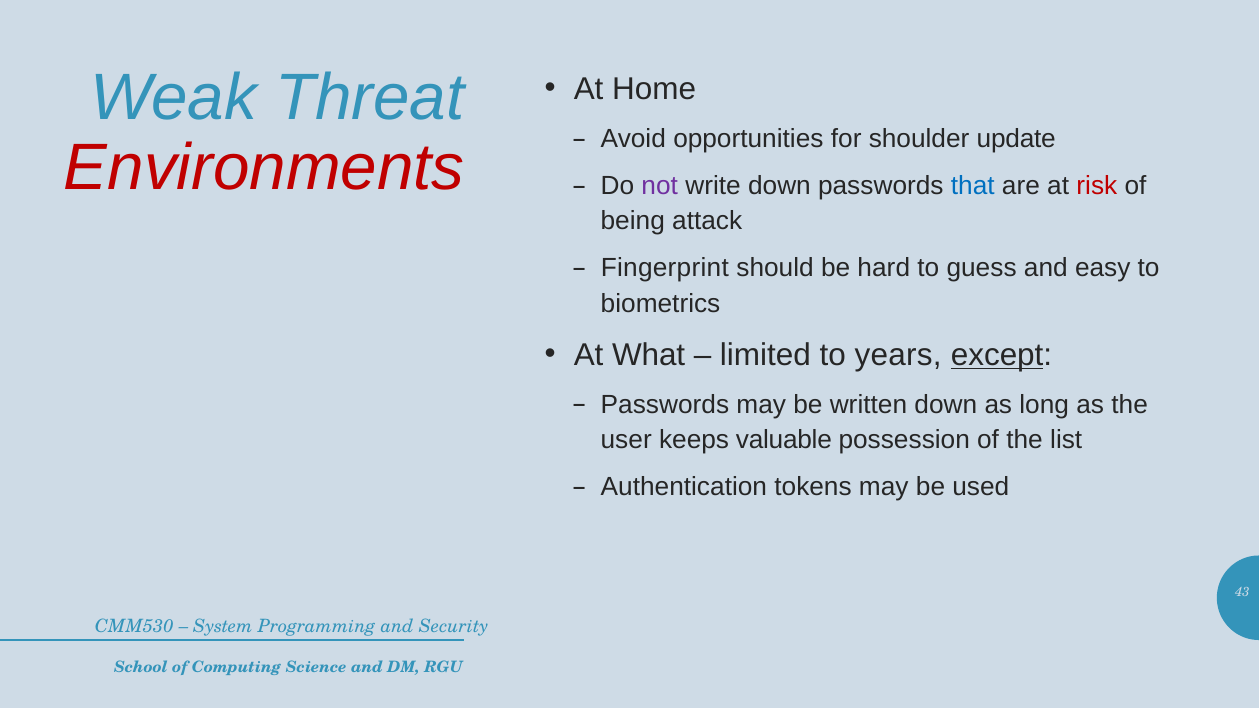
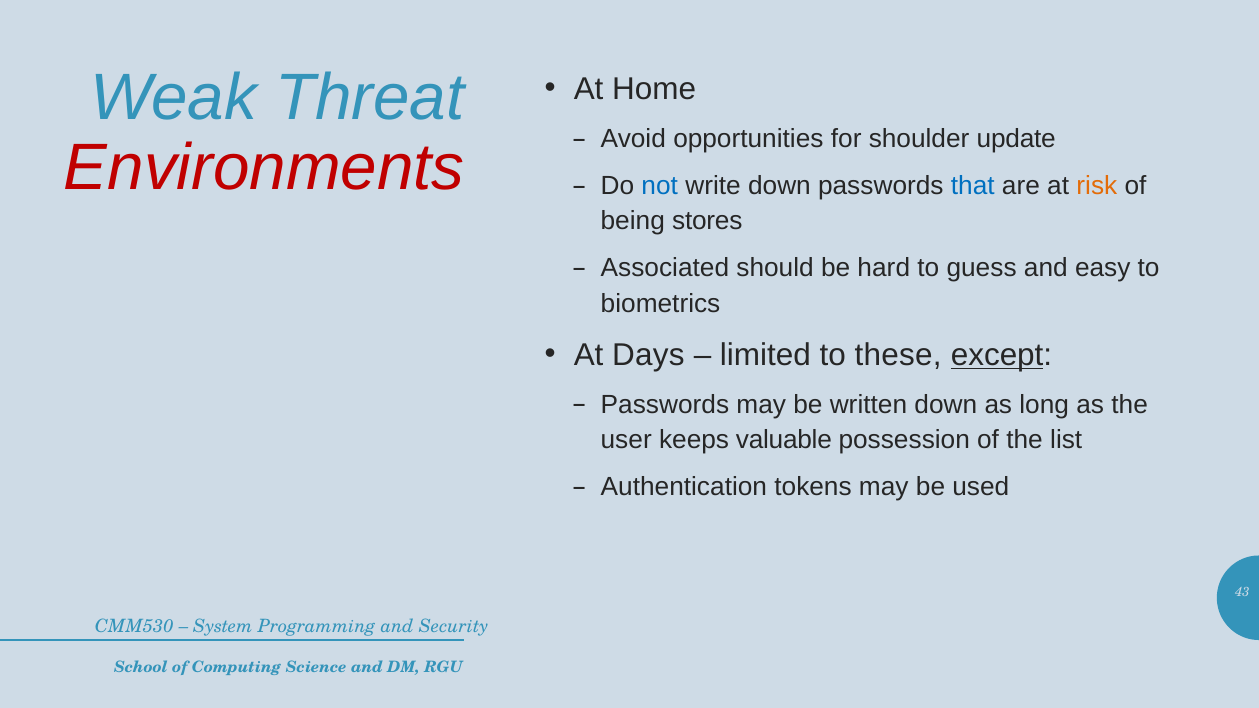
not colour: purple -> blue (660, 186)
risk colour: red -> orange (1097, 186)
attack: attack -> stores (707, 221)
Fingerprint: Fingerprint -> Associated (665, 268)
What: What -> Days (648, 355)
years: years -> these (898, 355)
